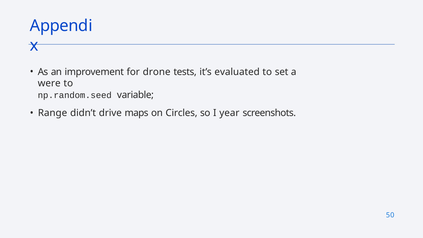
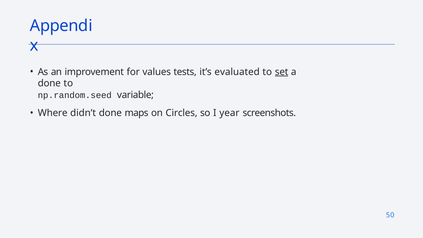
drone: drone -> values (157, 72)
set underline: none -> present (282, 72)
were: were -> done (49, 83)
Range: Range -> Where (53, 113)
didn’t drive: drive -> done (110, 113)
